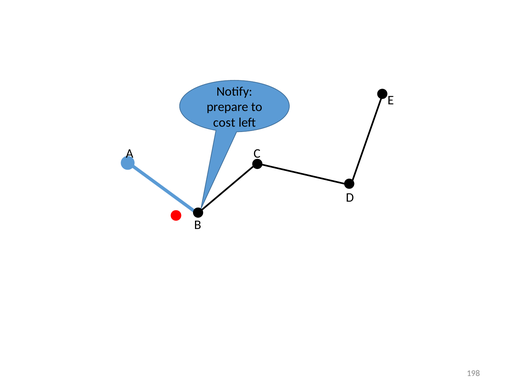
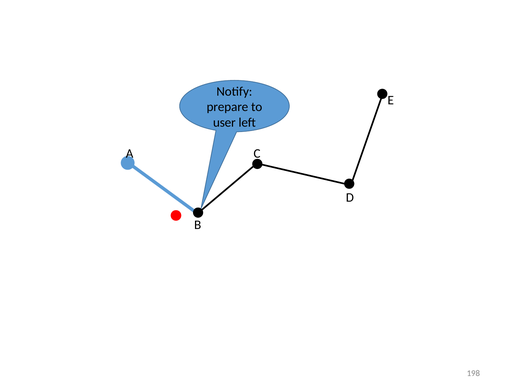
cost: cost -> user (224, 123)
